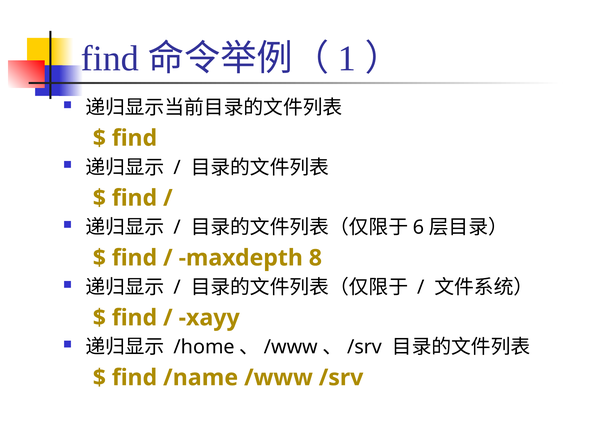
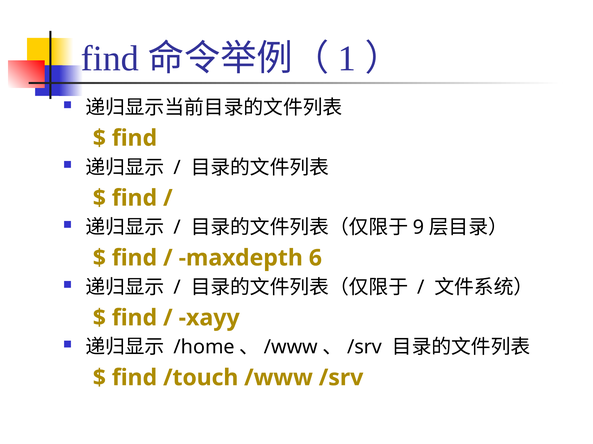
6: 6 -> 9 (419, 228)
8: 8 -> 6 (315, 258)
/name: /name -> /touch (201, 378)
